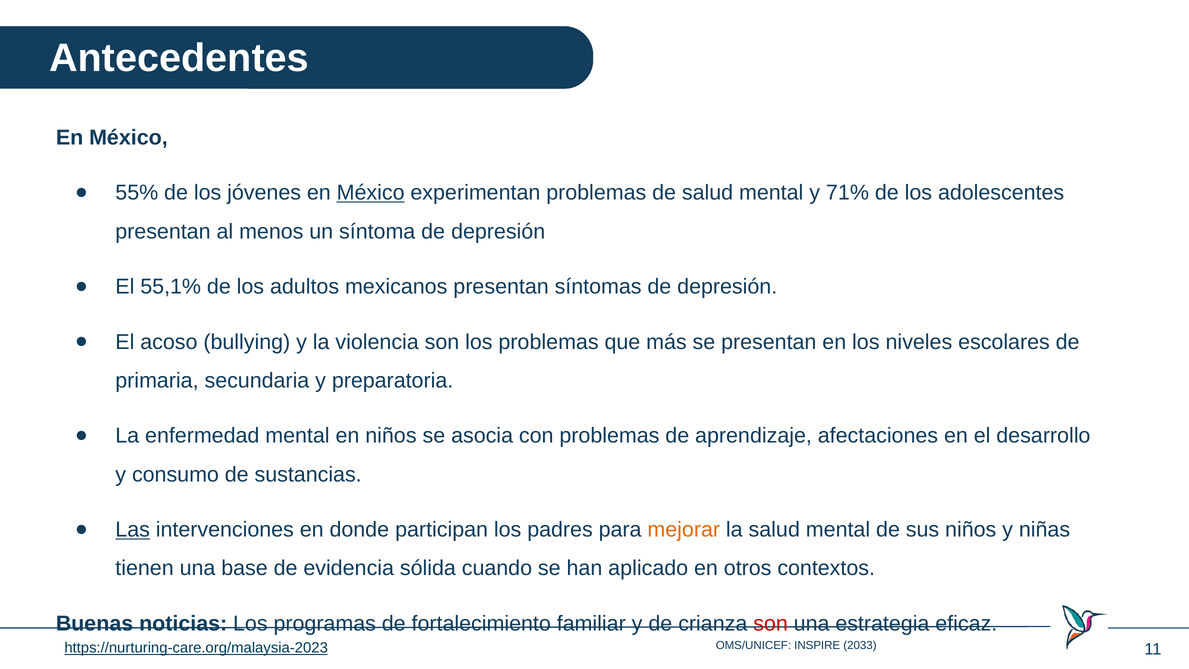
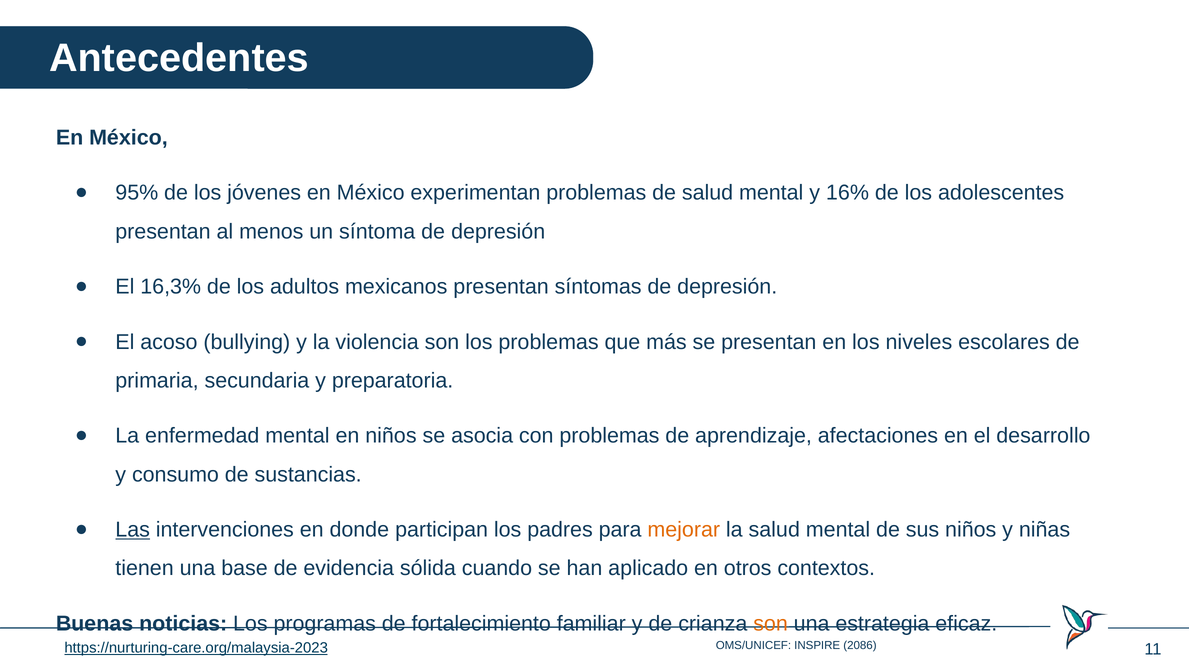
55%: 55% -> 95% (137, 193)
México underline: present -> none (371, 193)
71%: 71% -> 16% (847, 193)
55,1%: 55,1% -> 16,3% (171, 287)
son colour: red -> orange (771, 623)
2033: 2033 -> 2086 (860, 645)
